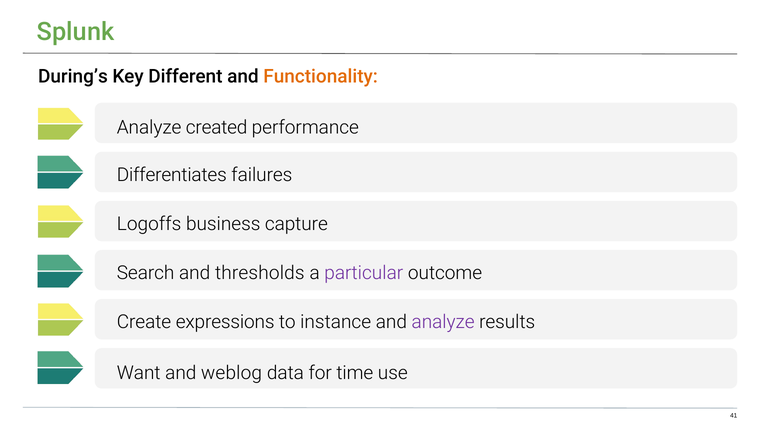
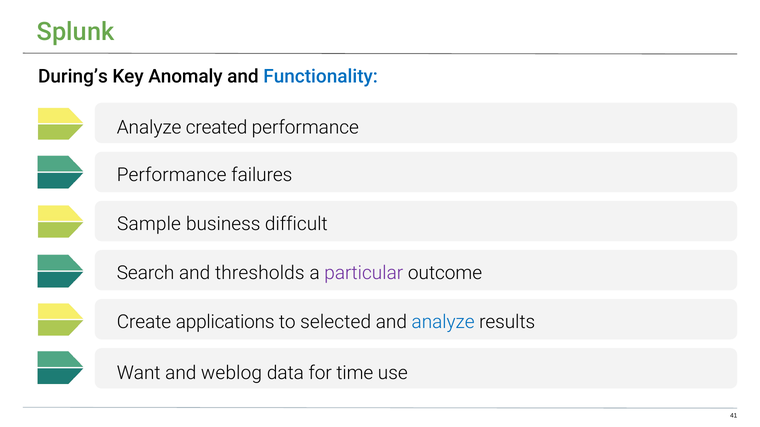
Different: Different -> Anomaly (185, 77)
Functionality colour: orange -> blue (321, 77)
Differentiates: Differentiates -> Performance (172, 175)
Logoffs: Logoffs -> Sample (149, 224)
capture: capture -> difficult (296, 224)
expressions: expressions -> applications (225, 323)
instance: instance -> selected (336, 323)
analyze colour: purple -> blue (443, 323)
